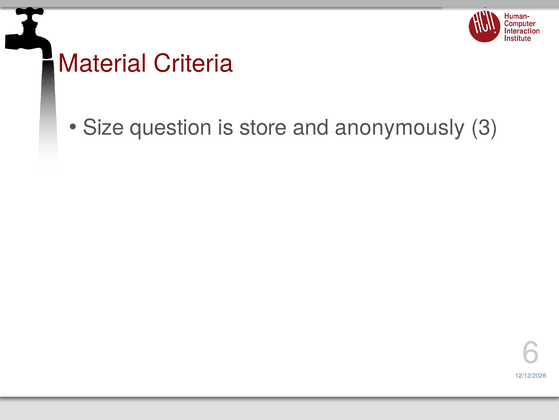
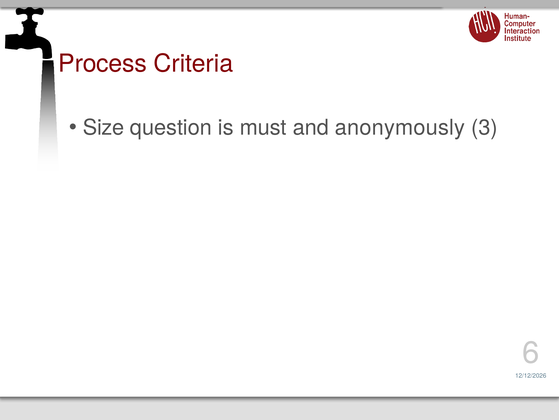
Material: Material -> Process (103, 64)
store: store -> must (263, 127)
